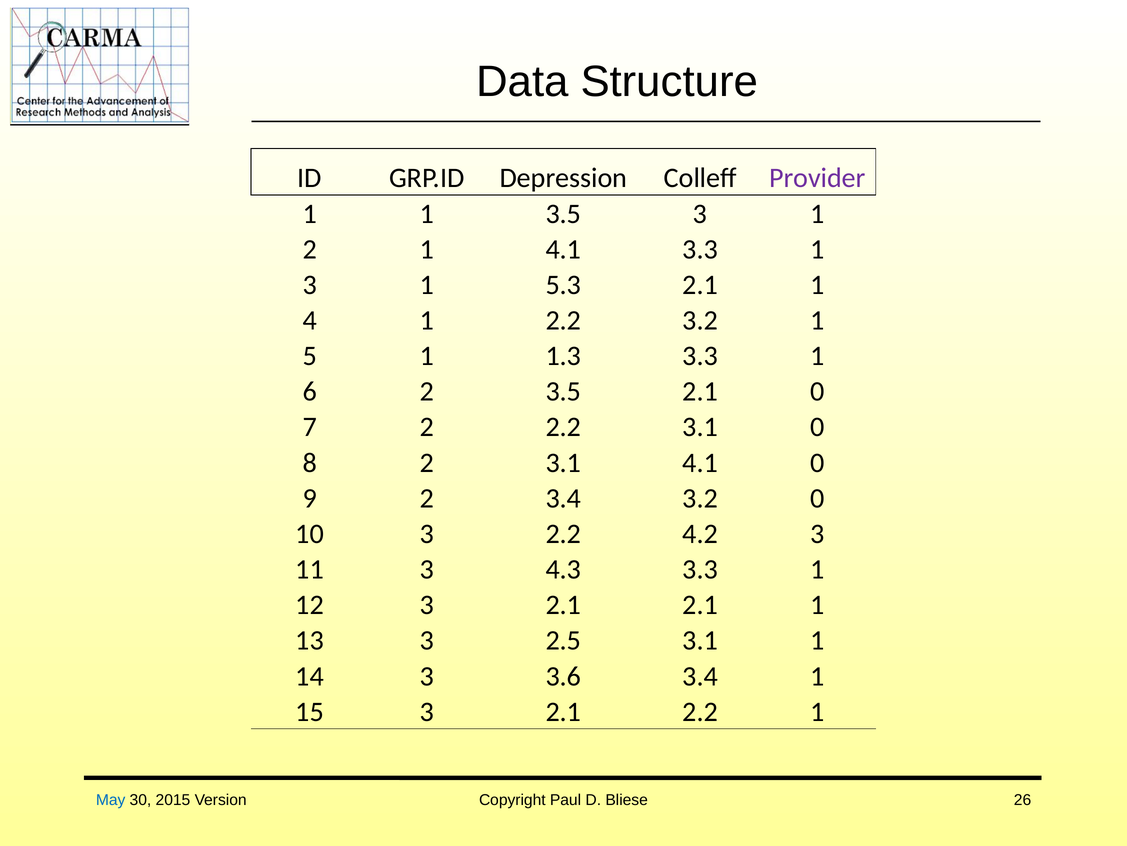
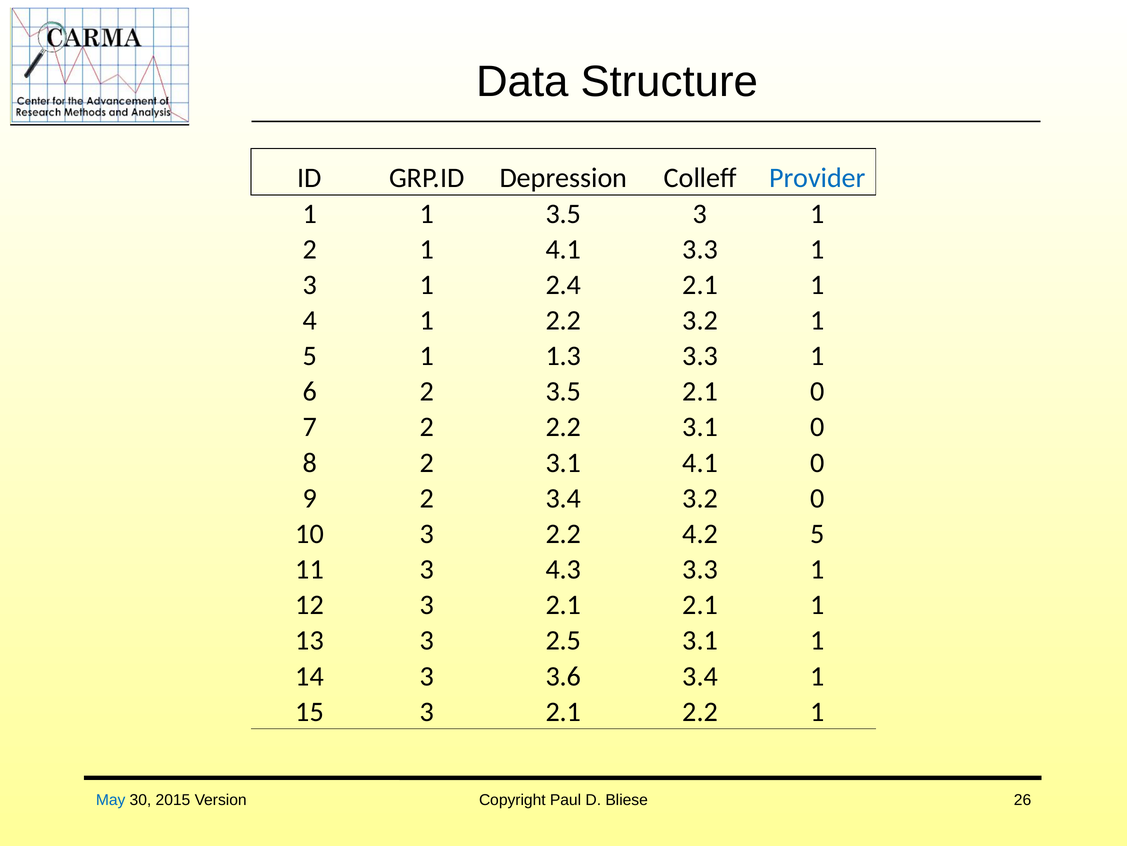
Provider colour: purple -> blue (817, 178)
5.3: 5.3 -> 2.4 (563, 285)
4.2 3: 3 -> 5 (817, 533)
